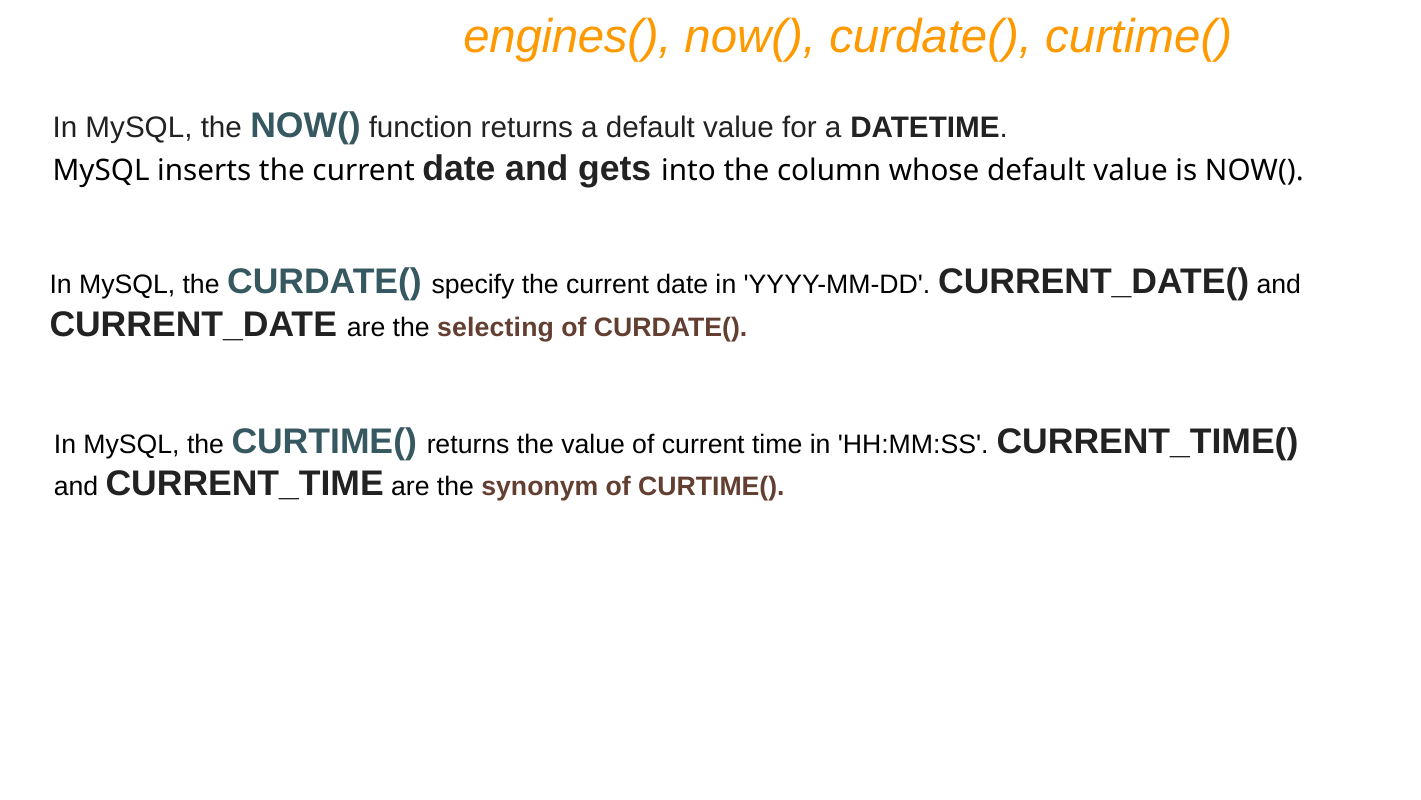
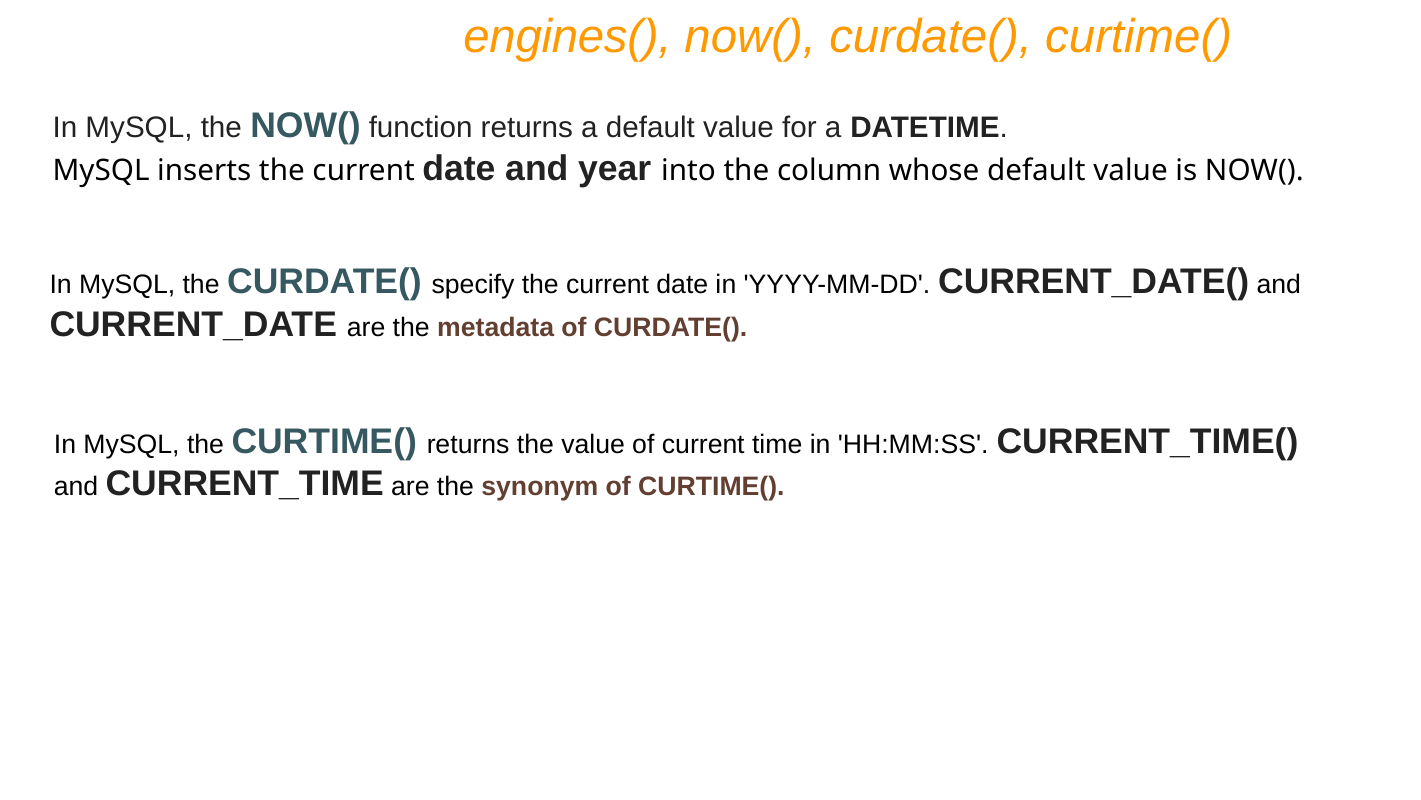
gets: gets -> year (615, 169)
selecting: selecting -> metadata (496, 327)
